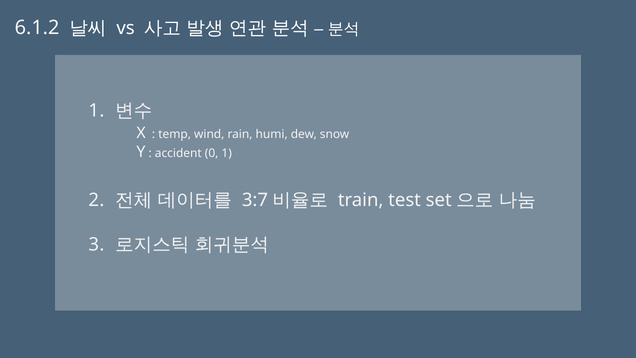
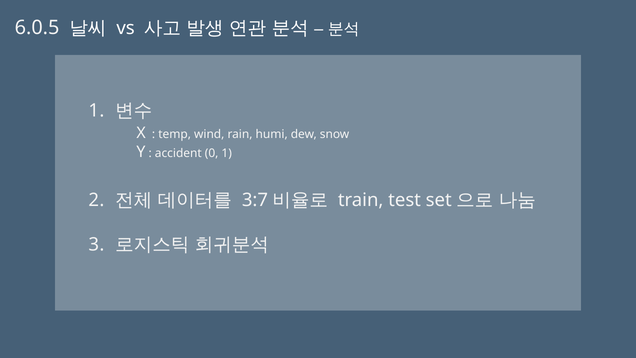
6.1.2: 6.1.2 -> 6.0.5 (37, 28)
